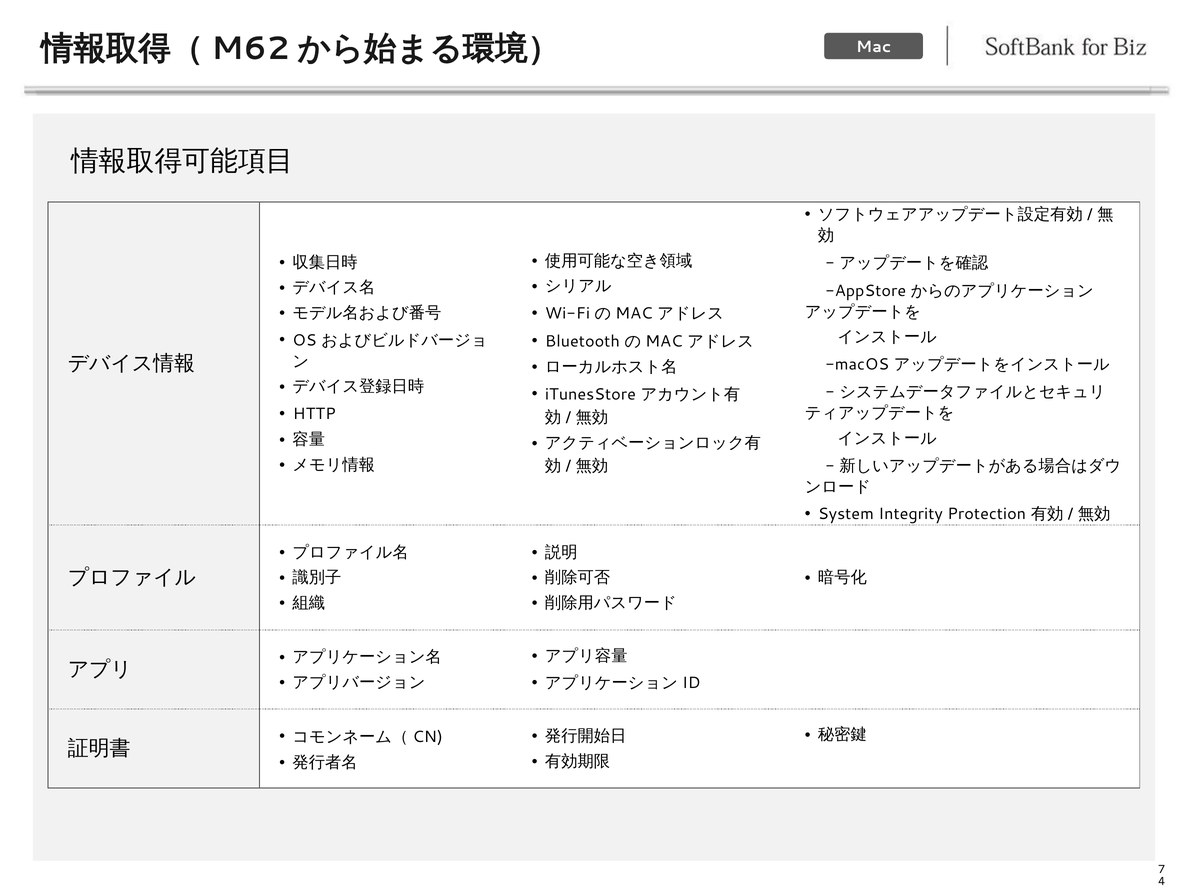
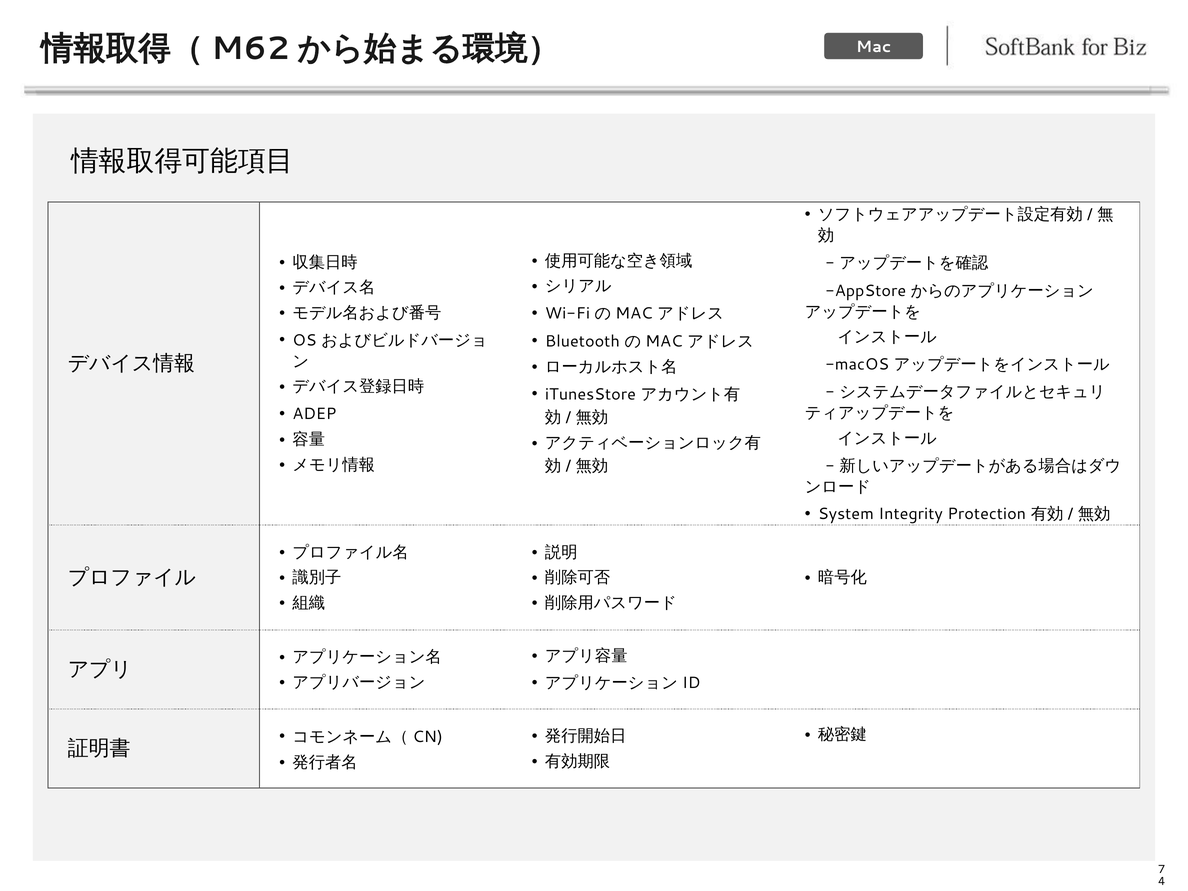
HTTP: HTTP -> ADEP (314, 414)
